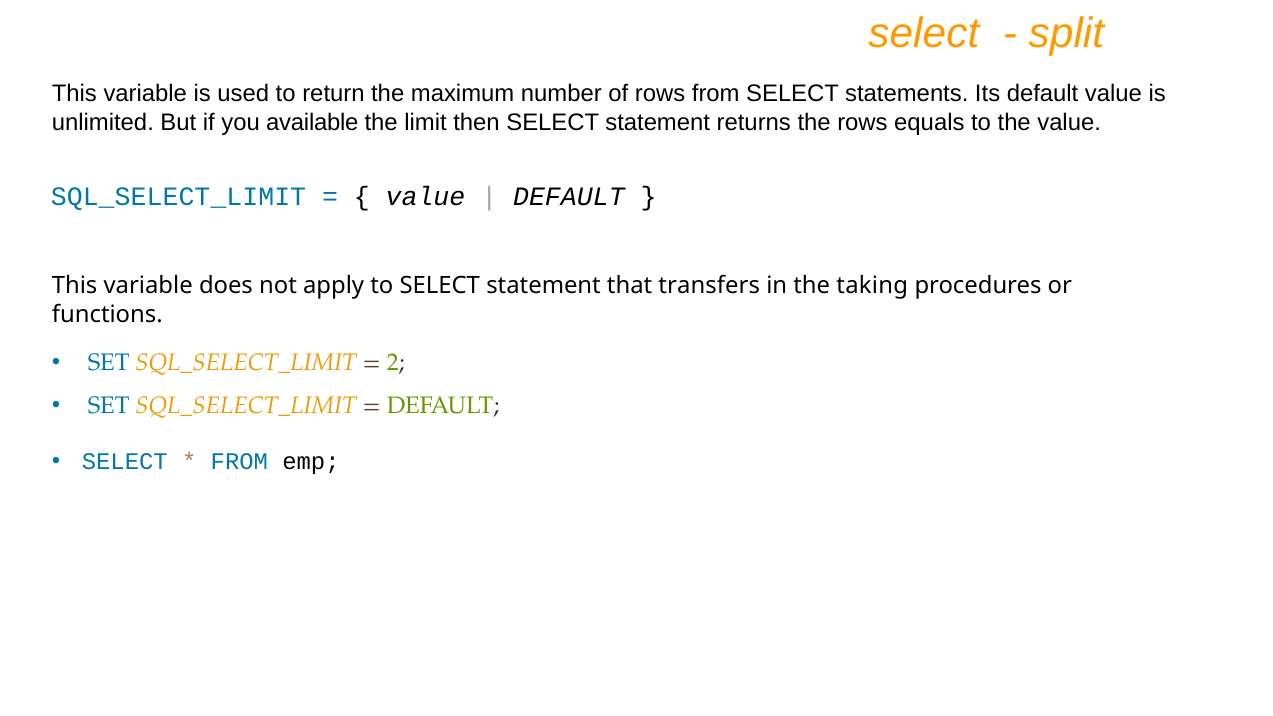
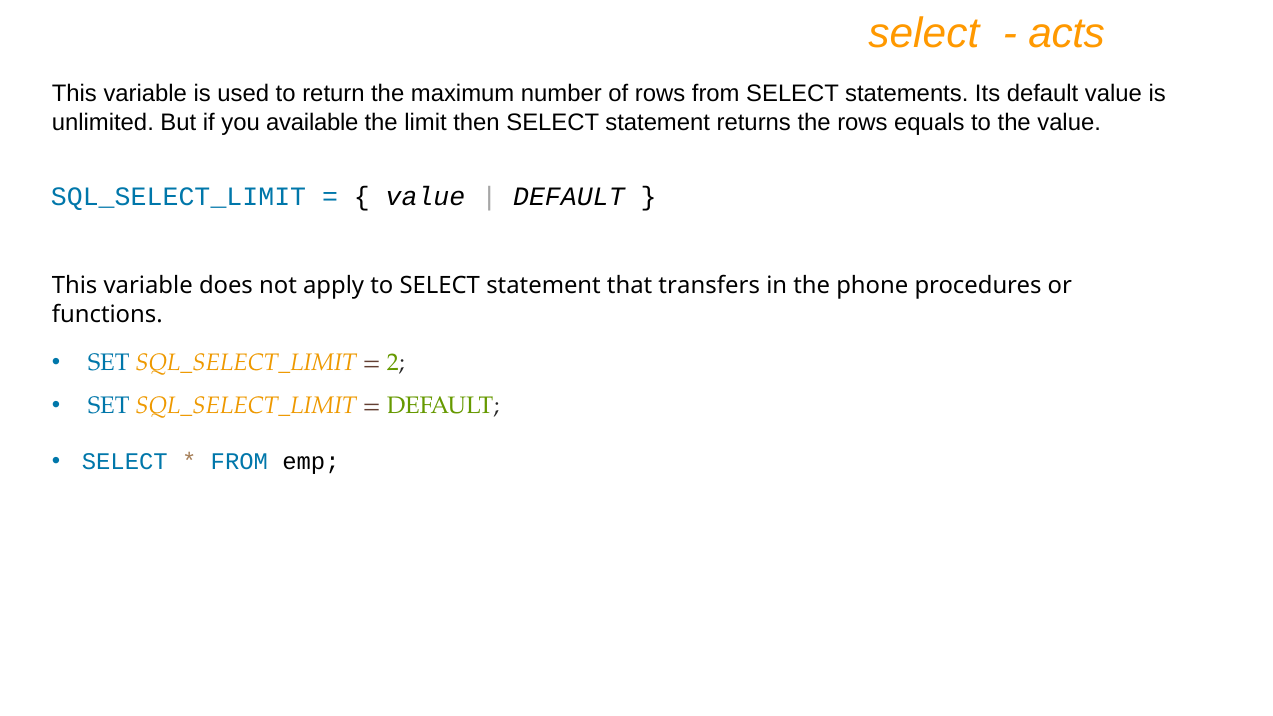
split: split -> acts (1067, 33)
taking: taking -> phone (872, 286)
